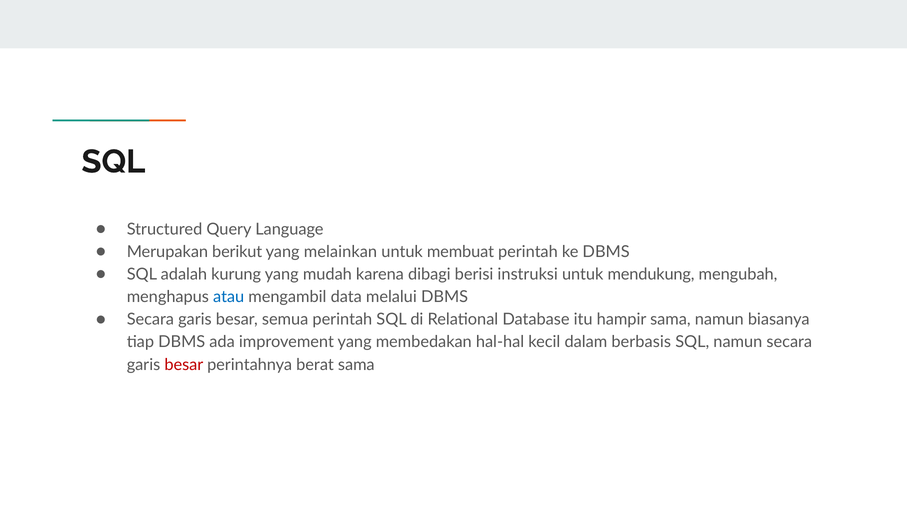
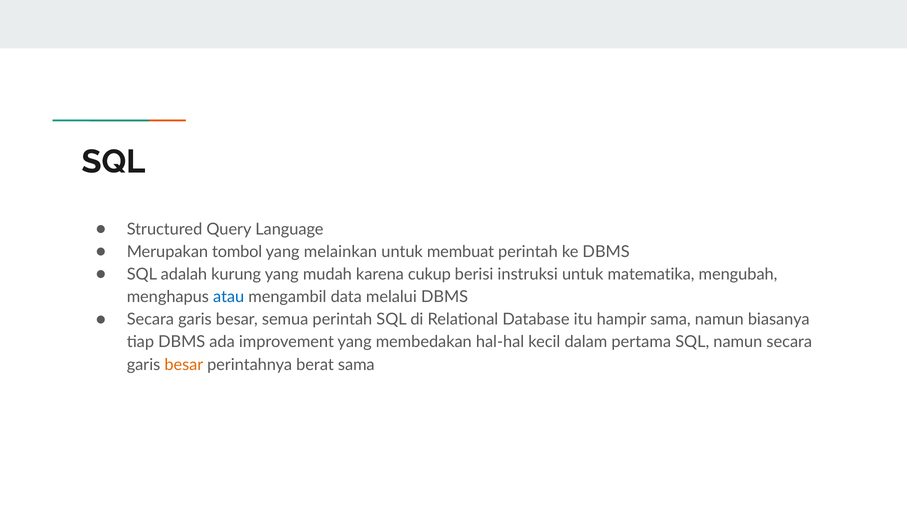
berikut: berikut -> tombol (237, 252)
dibagi: dibagi -> cukup (429, 274)
mendukung: mendukung -> matematika (651, 274)
berbasis: berbasis -> pertama (641, 342)
besar colour: red -> orange (184, 365)
